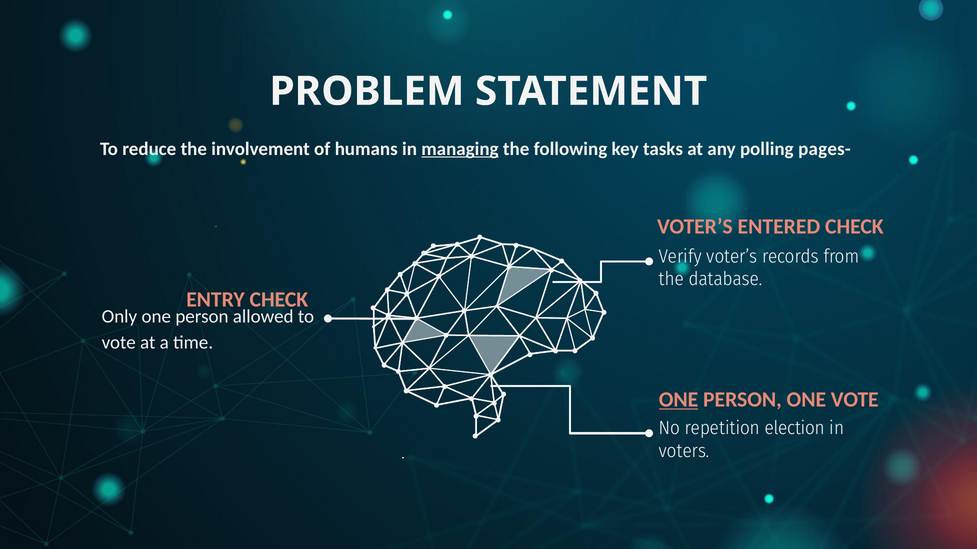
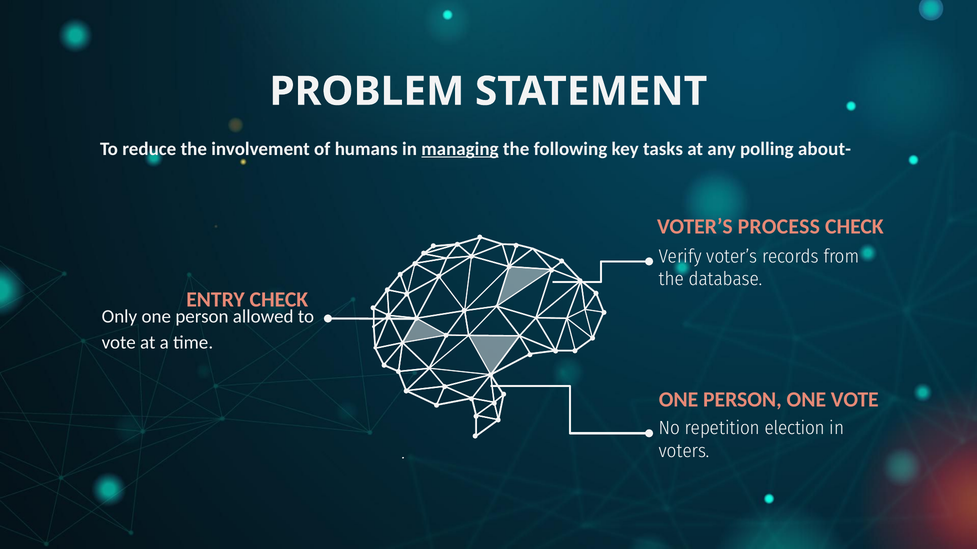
pages-: pages- -> about- (824, 149)
ENTERED: ENTERED -> PROCESS (779, 227)
ONE underline: present -> none (679, 400)
